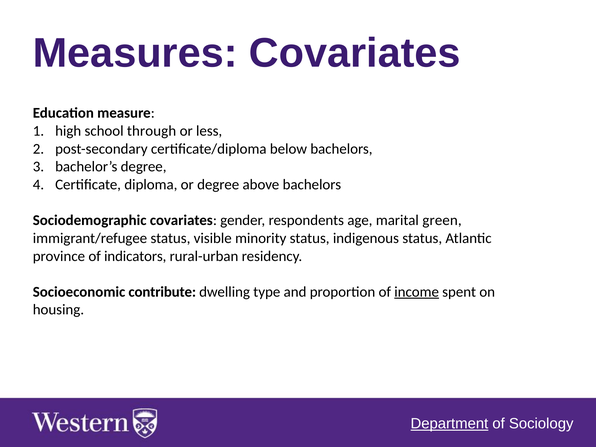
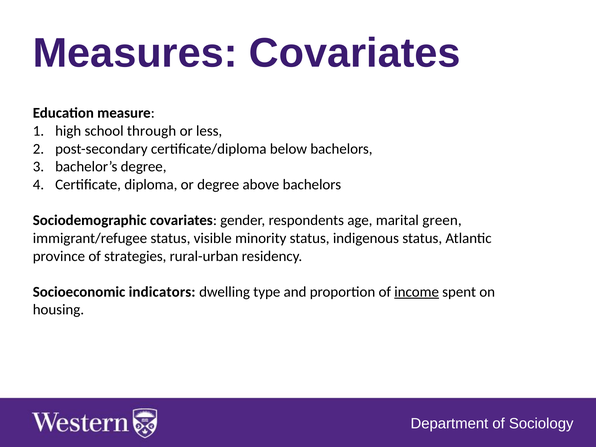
indicators: indicators -> strategies (135, 256)
contribute: contribute -> indicators (162, 292)
Department underline: present -> none (449, 424)
